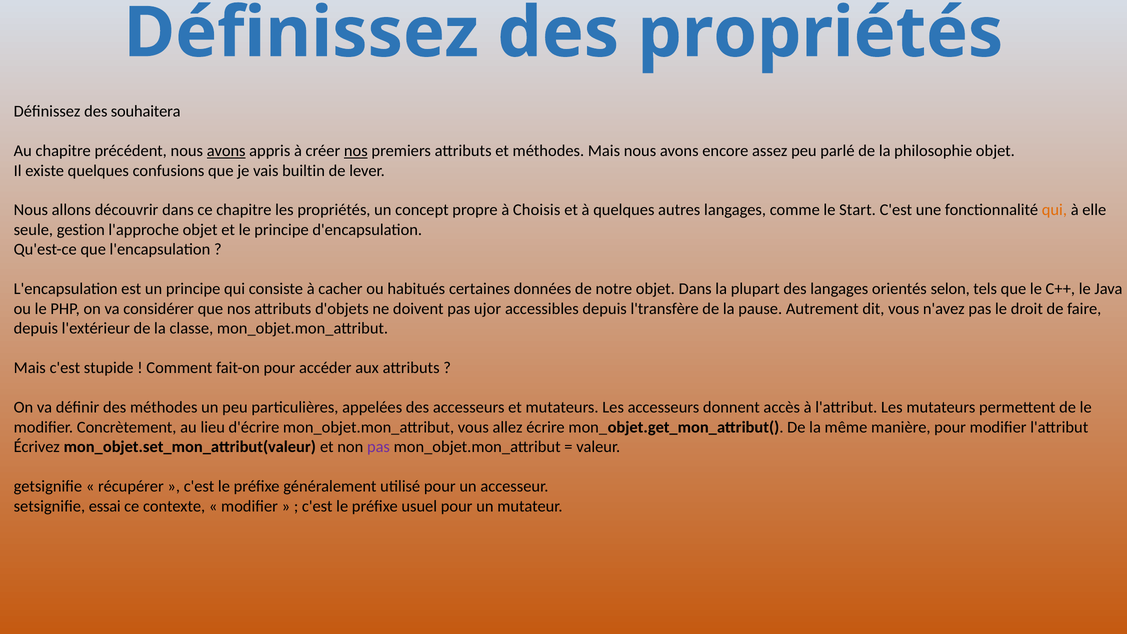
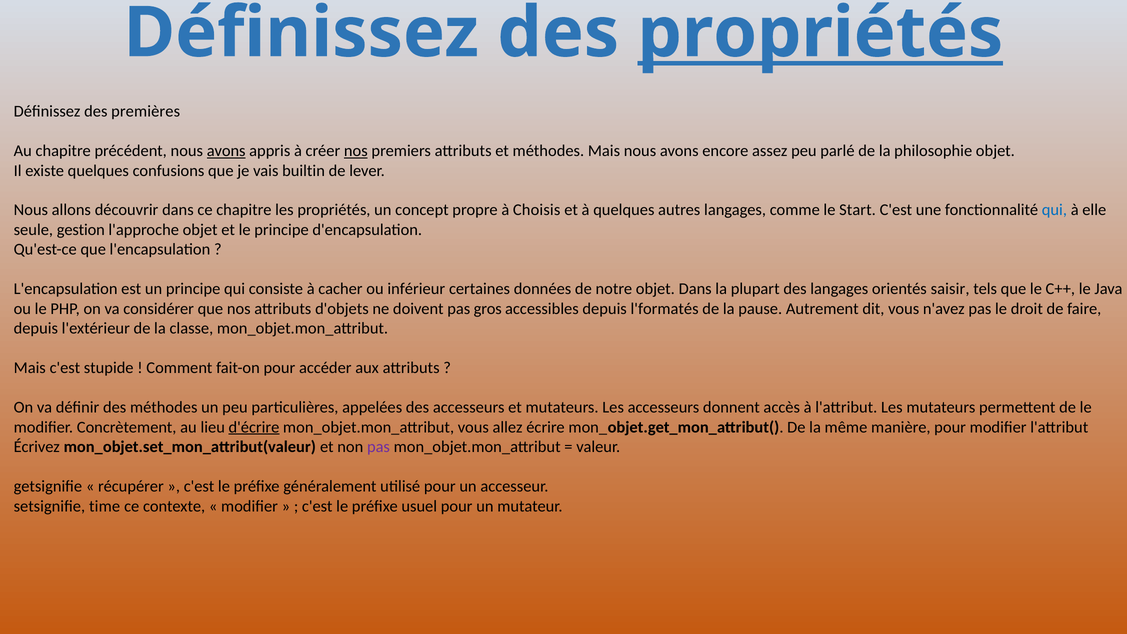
propriétés underline: none -> present (820, 33)
souhaitera: souhaitera -> premières (146, 111)
qui colour: orange -> blue (1054, 210)
habitués: habitués -> inférieur (416, 289)
selon: selon -> saisir (950, 289)
ujor: ujor -> gros (488, 309)
l'transfère: l'transfère -> l'formatés (665, 309)
d'écrire underline: none -> present (254, 427)
essai: essai -> time (105, 506)
